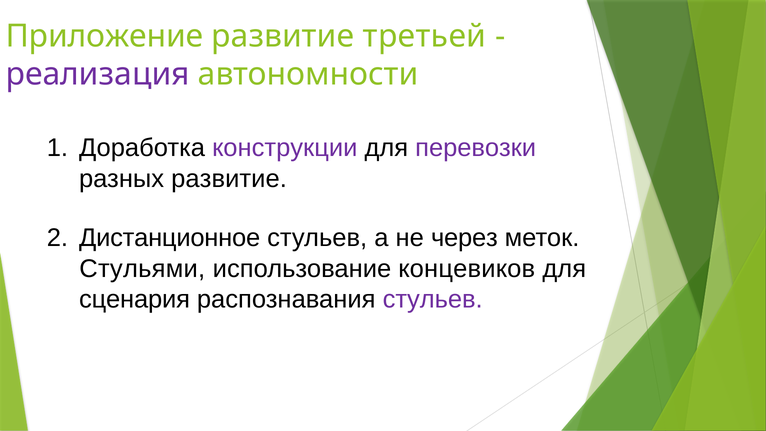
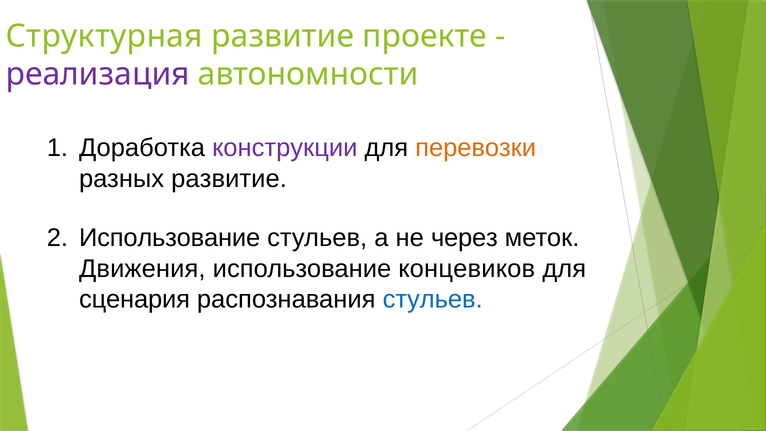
Приложение: Приложение -> Структурная (104, 36)
третьей: третьей -> проекте (425, 36)
перевозки colour: purple -> orange (476, 148)
Дистанционное: Дистанционное -> Использование (170, 238)
Стульями: Стульями -> Движения (142, 269)
стульев colour: purple -> blue (433, 299)
